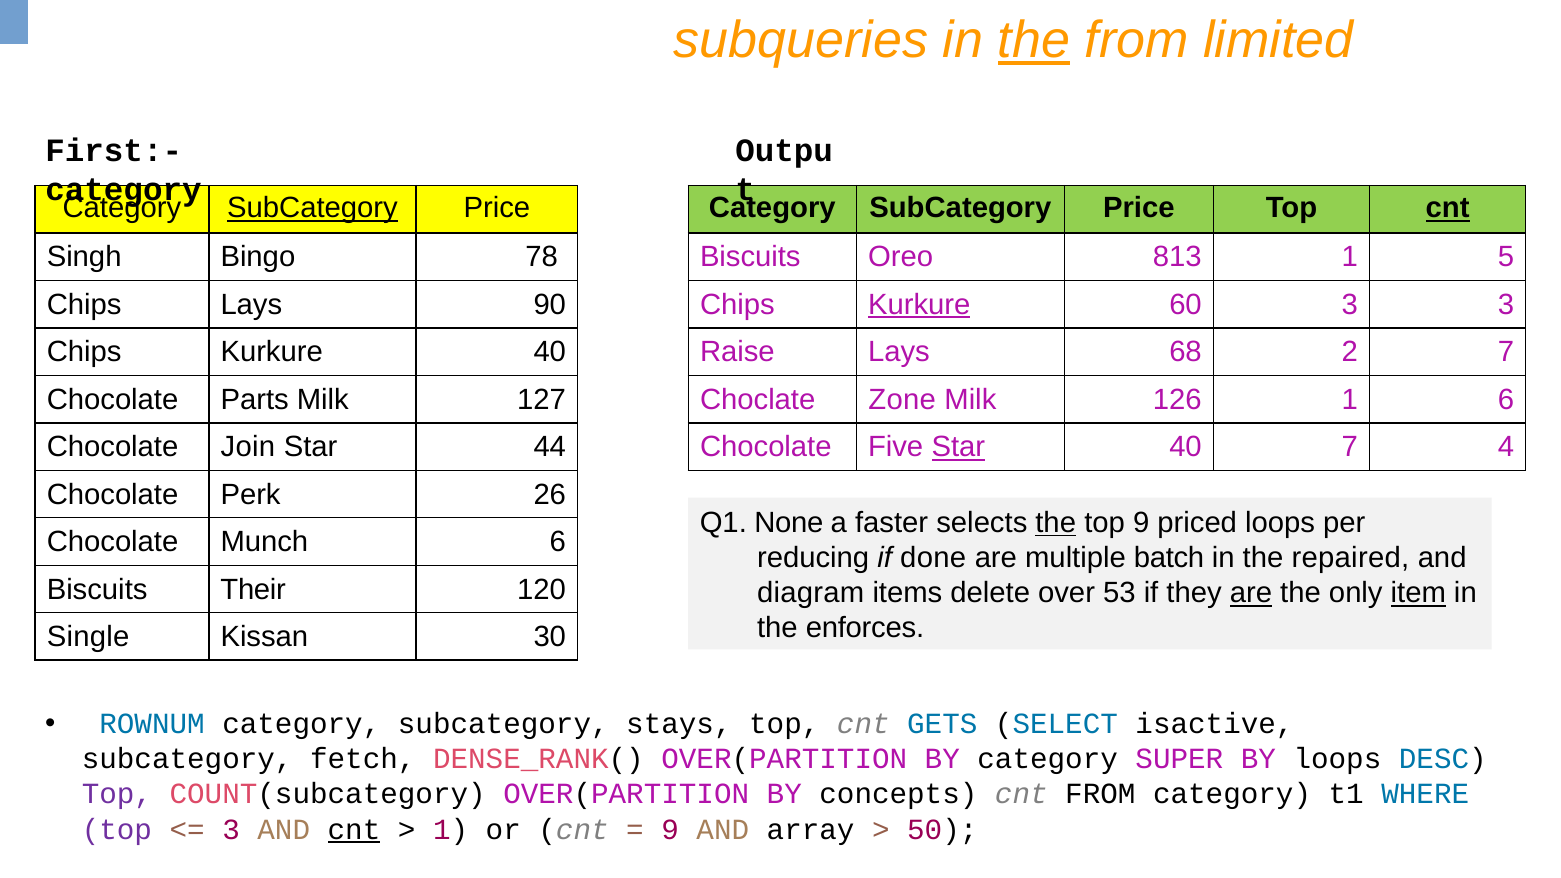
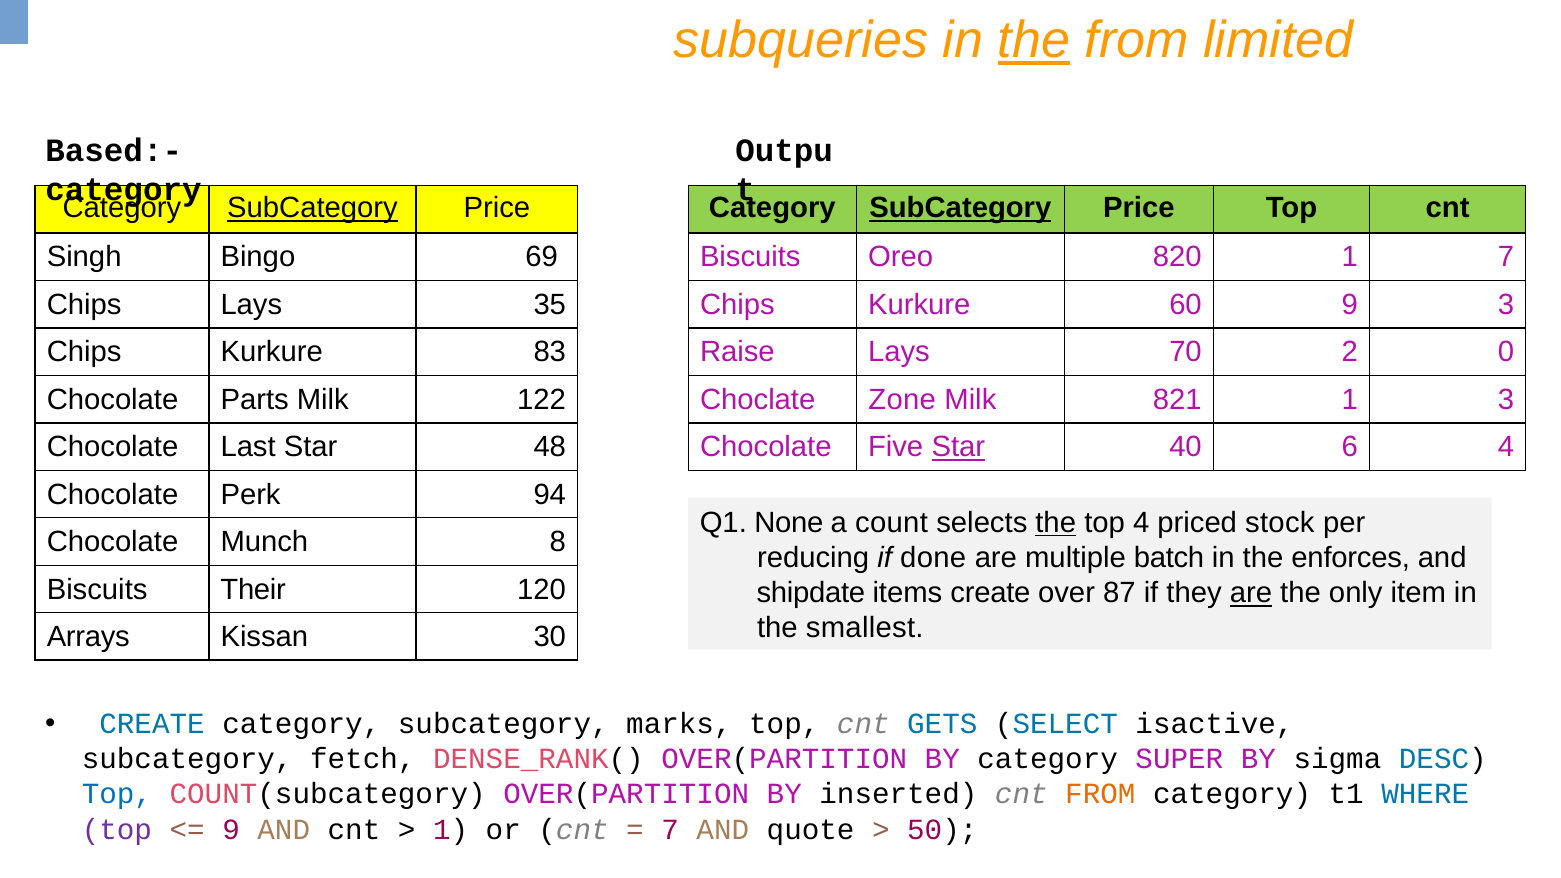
First:-: First:- -> Based:- (114, 151)
SubCategory underline: none -> present (960, 208)
cnt underline: present -> none (1448, 208)
78: 78 -> 69 (542, 257)
813: 813 -> 820 (1177, 257)
1 5: 5 -> 7 (1506, 257)
90: 90 -> 35 (550, 305)
Kurkure underline: present -> none (919, 305)
60 3: 3 -> 9 (1350, 305)
Kurkure 40: 40 -> 83 (550, 352)
68: 68 -> 70 (1186, 352)
2 7: 7 -> 0 (1506, 352)
127: 127 -> 122 (542, 400)
126: 126 -> 821 (1177, 400)
1 6: 6 -> 3 (1506, 400)
Join: Join -> Last (248, 447)
44: 44 -> 48 (550, 447)
40 7: 7 -> 6 (1350, 447)
26: 26 -> 94 (550, 495)
faster: faster -> count (891, 523)
top 9: 9 -> 4 (1141, 523)
priced loops: loops -> stock (1280, 523)
Munch 6: 6 -> 8 (558, 542)
repaired: repaired -> enforces (1351, 558)
diagram: diagram -> shipdate (811, 593)
items delete: delete -> create (990, 593)
53: 53 -> 87 (1119, 593)
item underline: present -> none (1418, 593)
enforces: enforces -> smallest (865, 628)
Single: Single -> Arrays (88, 637)
ROWNUM: ROWNUM -> CREATE (152, 724)
stays: stays -> marks (679, 724)
BY loops: loops -> sigma (1337, 759)
Top colour: purple -> blue (117, 794)
concepts: concepts -> inserted (898, 794)
FROM colour: black -> orange (1100, 794)
3: 3 -> 9 (231, 829)
cnt underline: present -> none (354, 829)
9: 9 -> 7 (670, 829)
array: array -> quote (811, 829)
